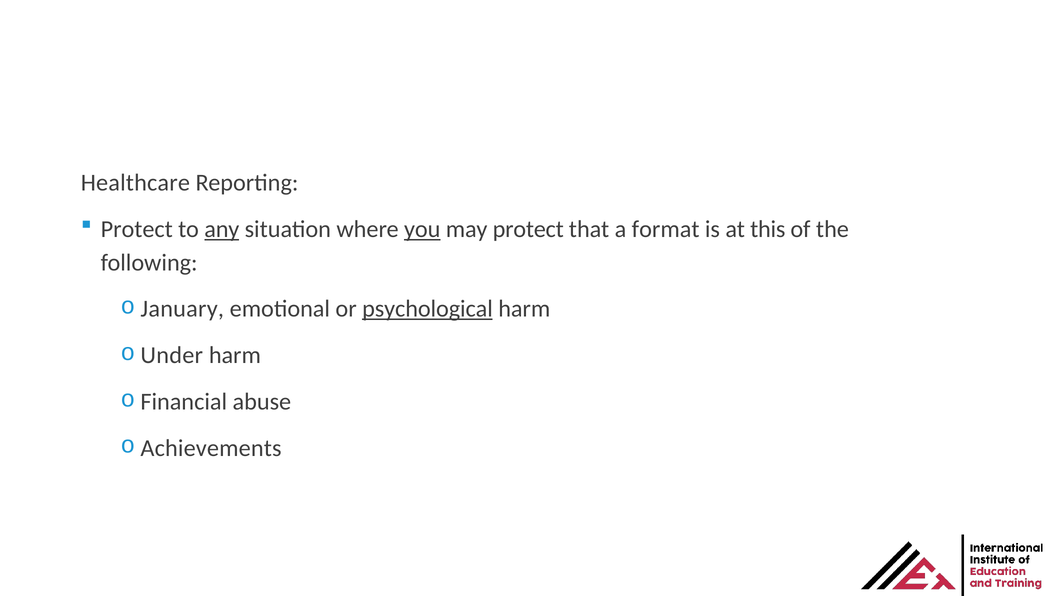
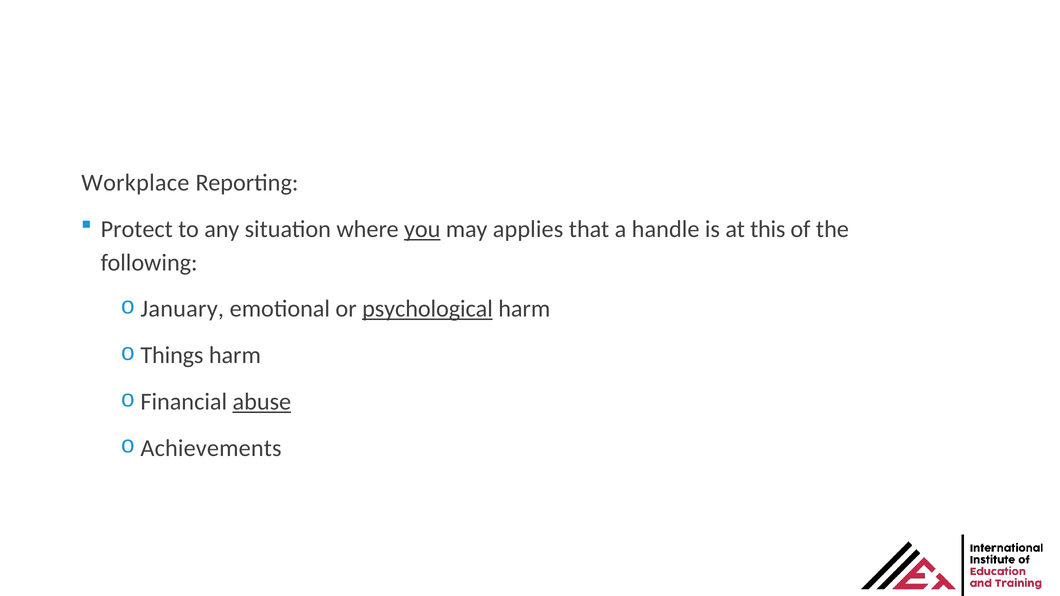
Healthcare: Healthcare -> Workplace (135, 183)
any underline: present -> none (222, 229)
may protect: protect -> applies (528, 229)
format: format -> handle (666, 229)
Under: Under -> Things (172, 356)
abuse underline: none -> present (262, 402)
